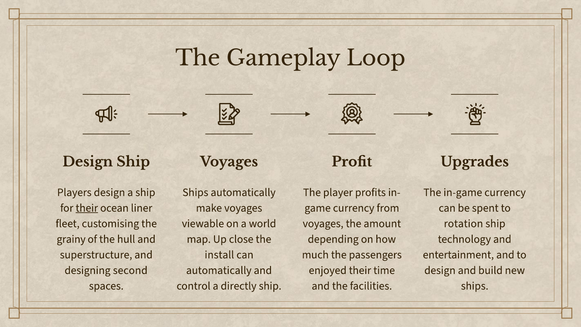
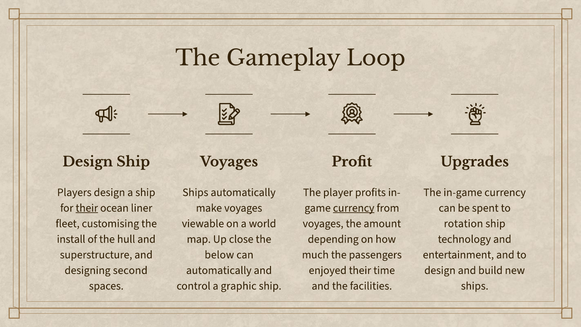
currency underline: none -> present (354, 208)
grainy: grainy -> install (71, 239)
install: install -> below (219, 255)
directly: directly -> graphic (239, 286)
